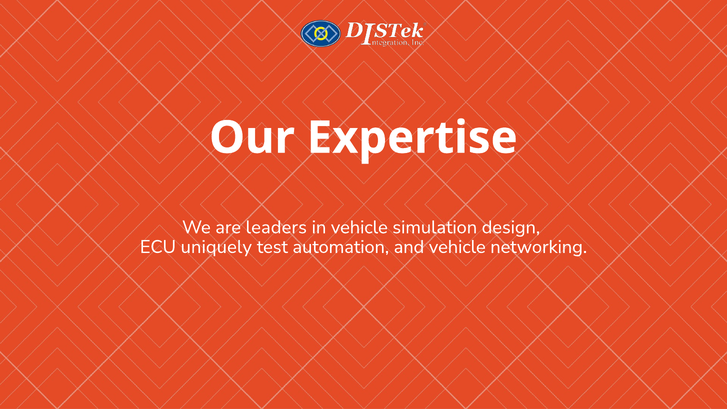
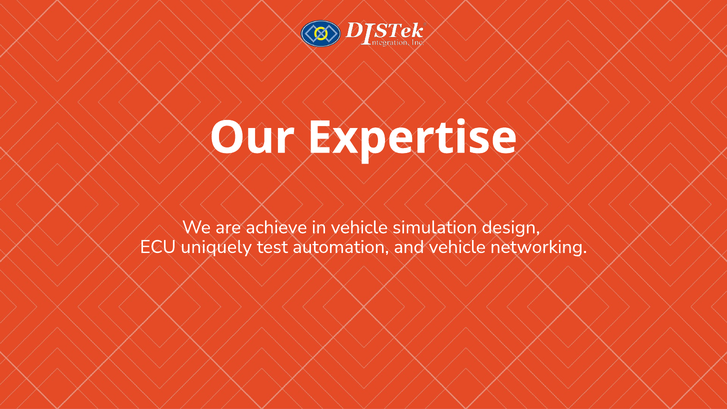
leaders: leaders -> achieve (276, 227)
